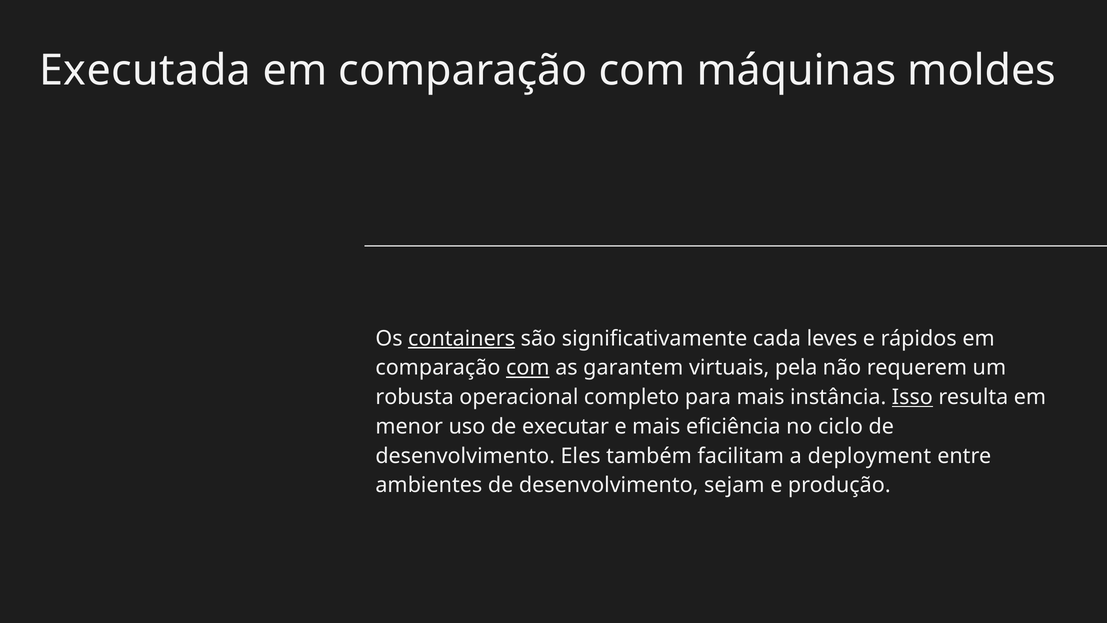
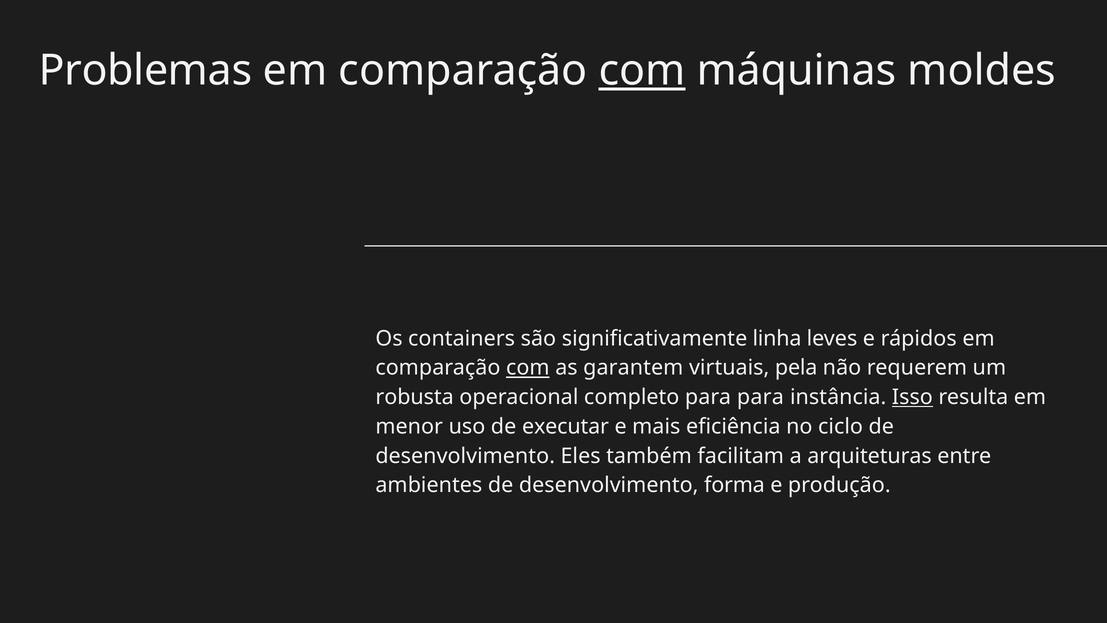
Executada: Executada -> Problemas (145, 70)
com underline: none -> present (642, 70)
containers underline: present -> none (462, 338)
cada: cada -> linha (777, 338)
para mais: mais -> para (760, 397)
deployment: deployment -> arquiteturas (870, 456)
sejam: sejam -> forma (734, 485)
